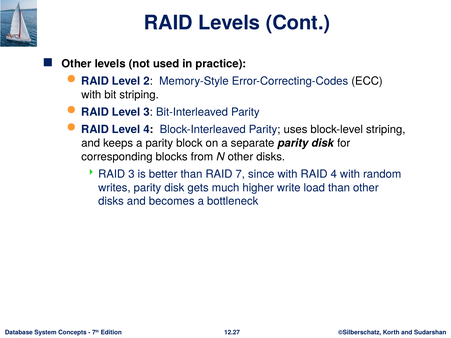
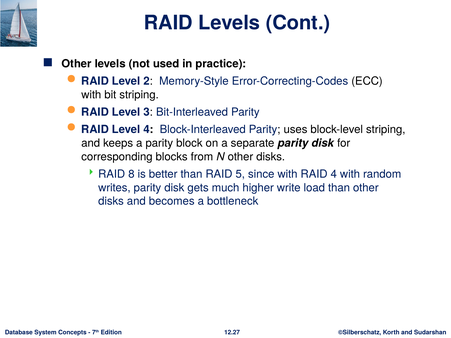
RAID 3: 3 -> 8 (131, 174)
7: 7 -> 5 (240, 174)
